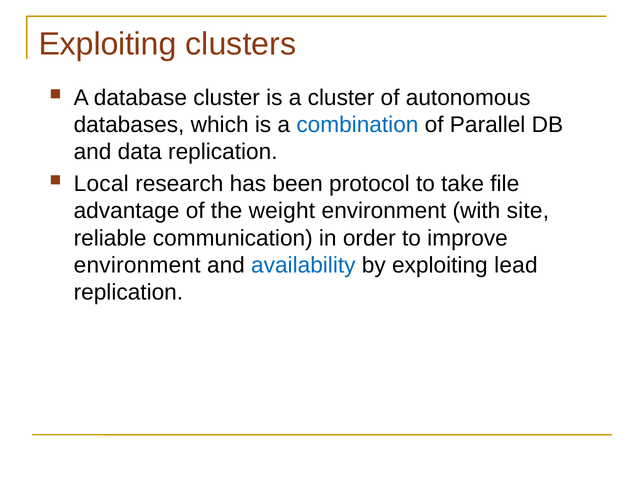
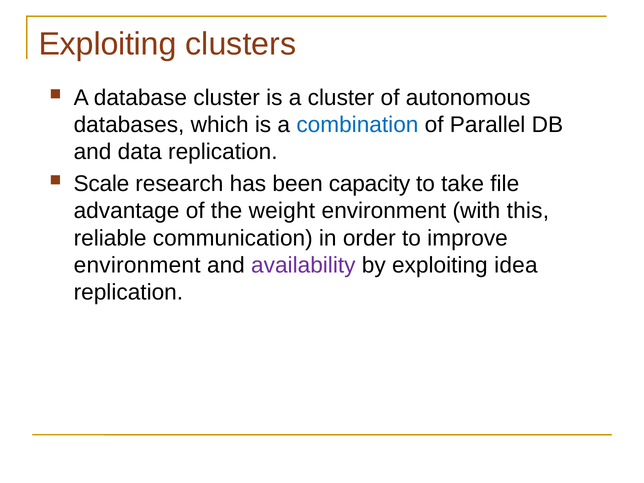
Local: Local -> Scale (101, 184)
protocol: protocol -> capacity (370, 184)
site: site -> this (528, 211)
availability colour: blue -> purple (303, 265)
lead: lead -> idea (516, 265)
